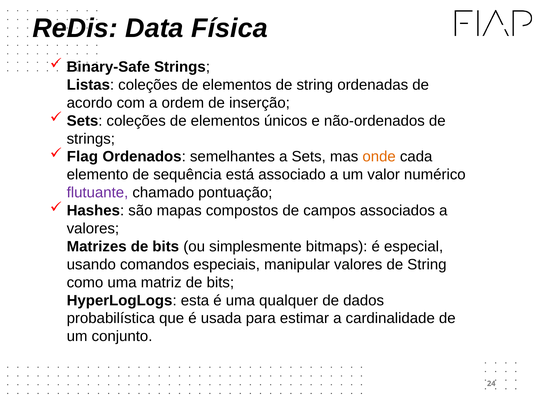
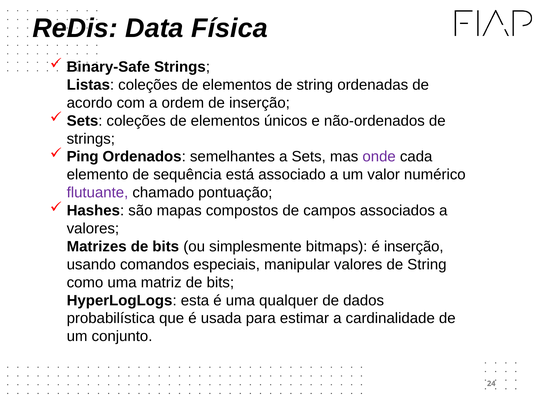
Flag: Flag -> Ping (83, 157)
onde colour: orange -> purple (379, 157)
é especial: especial -> inserção (414, 247)
